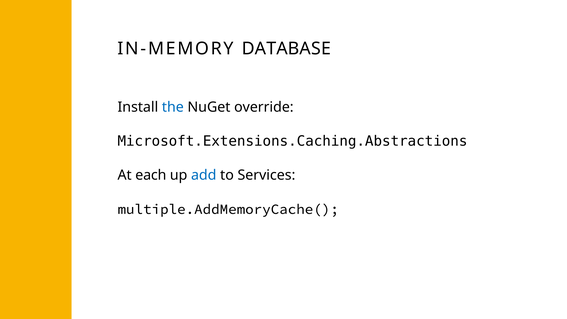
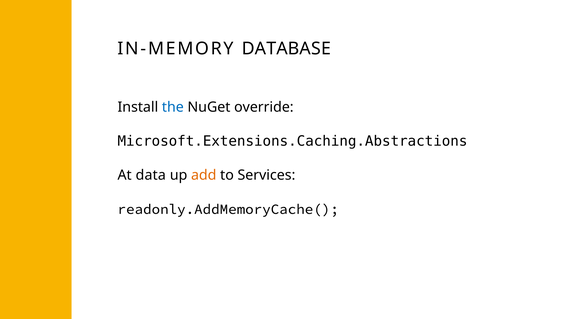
each: each -> data (151, 175)
add colour: blue -> orange (204, 175)
multiple.AddMemoryCache(: multiple.AddMemoryCache( -> readonly.AddMemoryCache( (228, 209)
